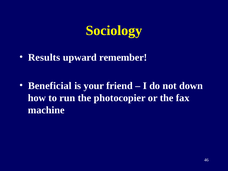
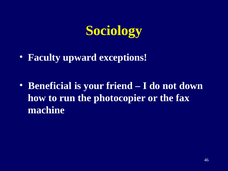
Results: Results -> Faculty (44, 57)
remember: remember -> exceptions (123, 57)
